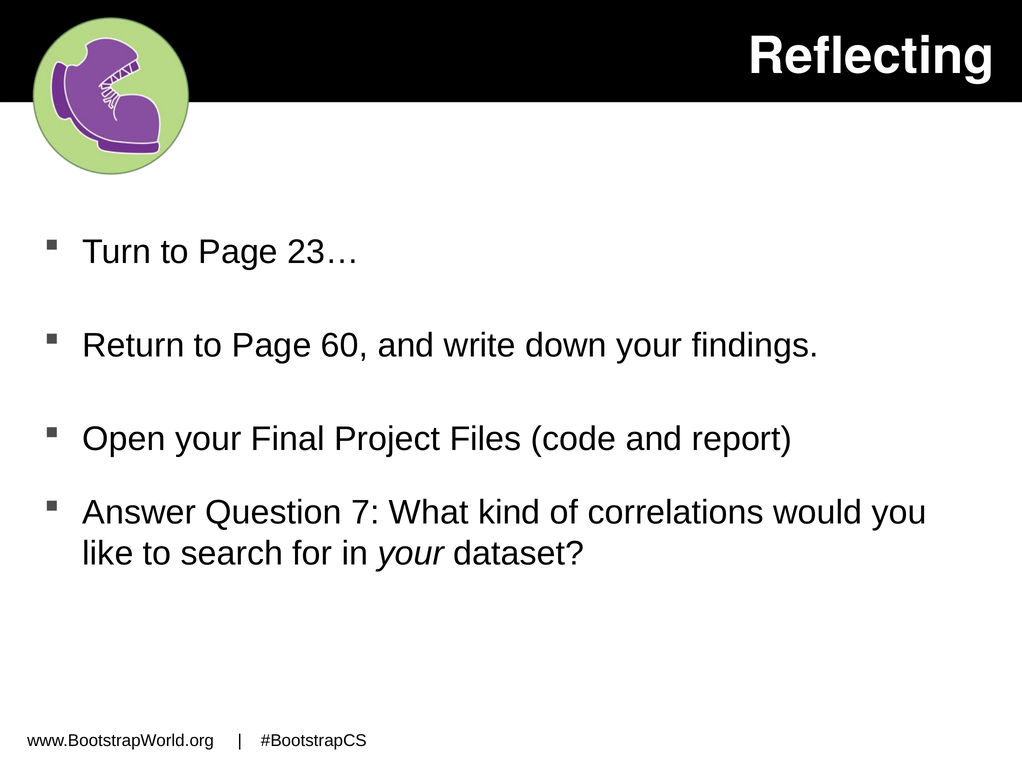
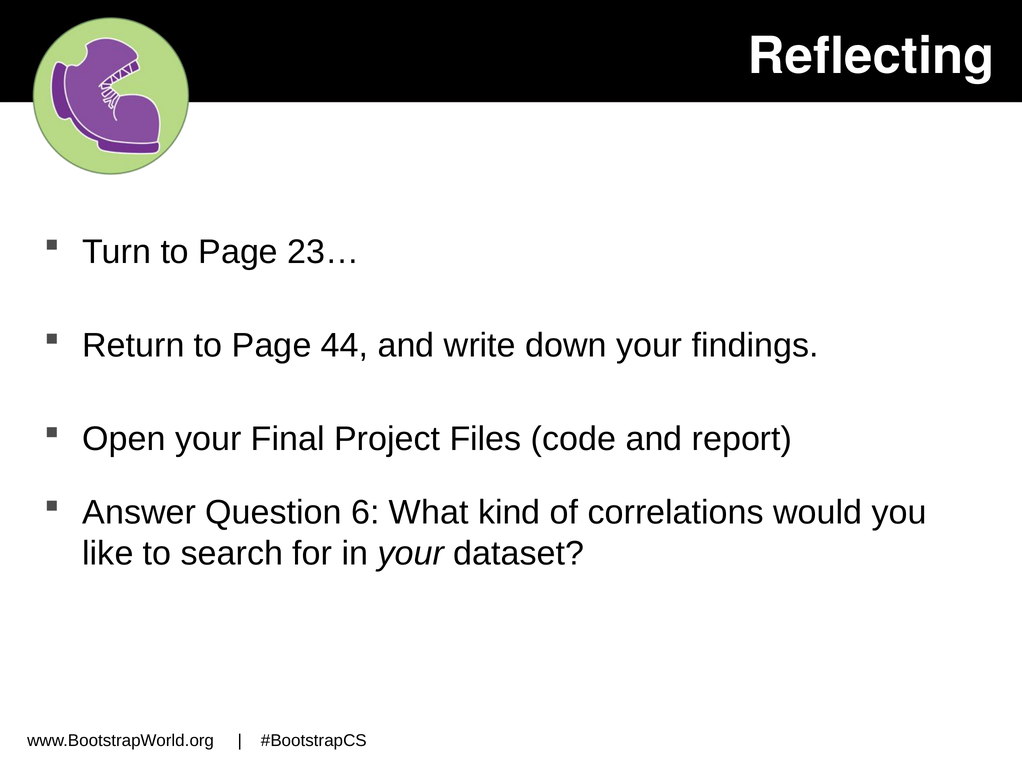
60: 60 -> 44 (344, 345)
7: 7 -> 6 (365, 512)
